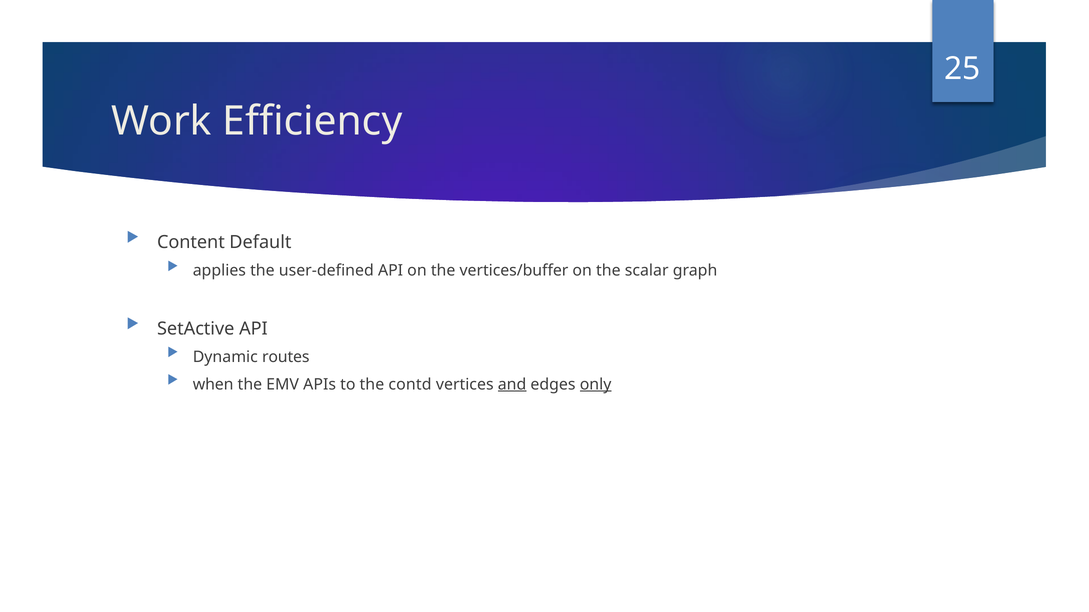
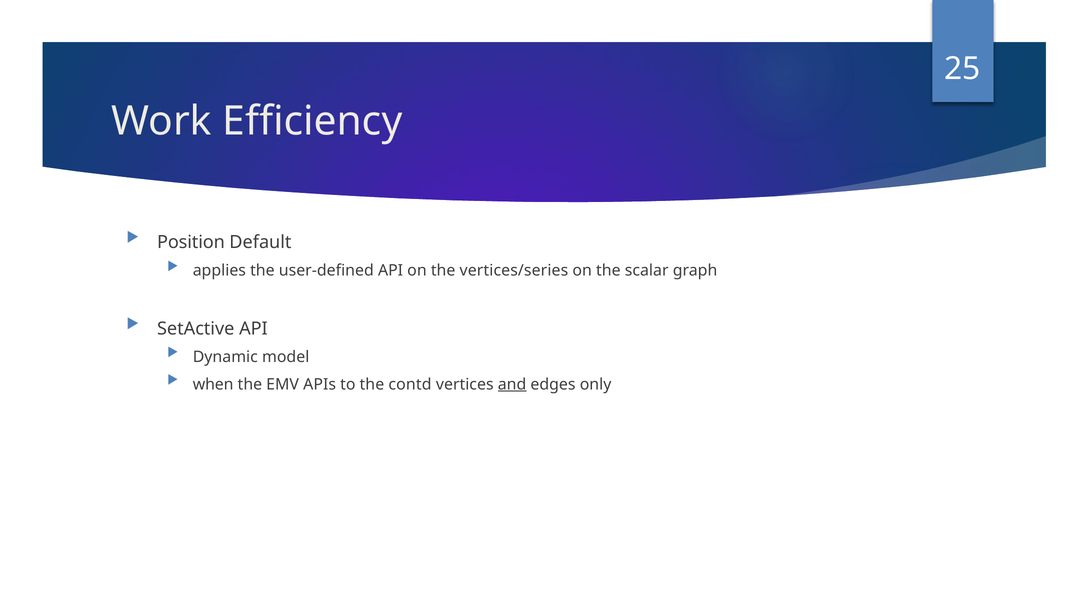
Content: Content -> Position (191, 243)
vertices/buffer: vertices/buffer -> vertices/series (514, 271)
routes: routes -> model (286, 357)
only underline: present -> none (596, 385)
